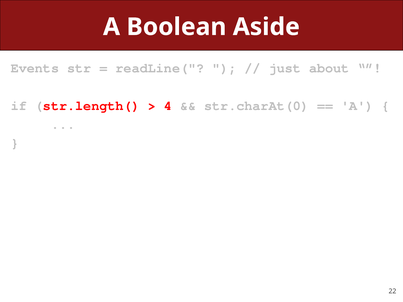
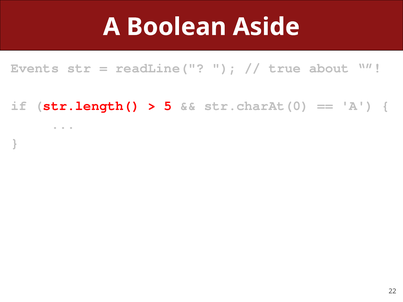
just: just -> true (285, 68)
4: 4 -> 5 (168, 106)
